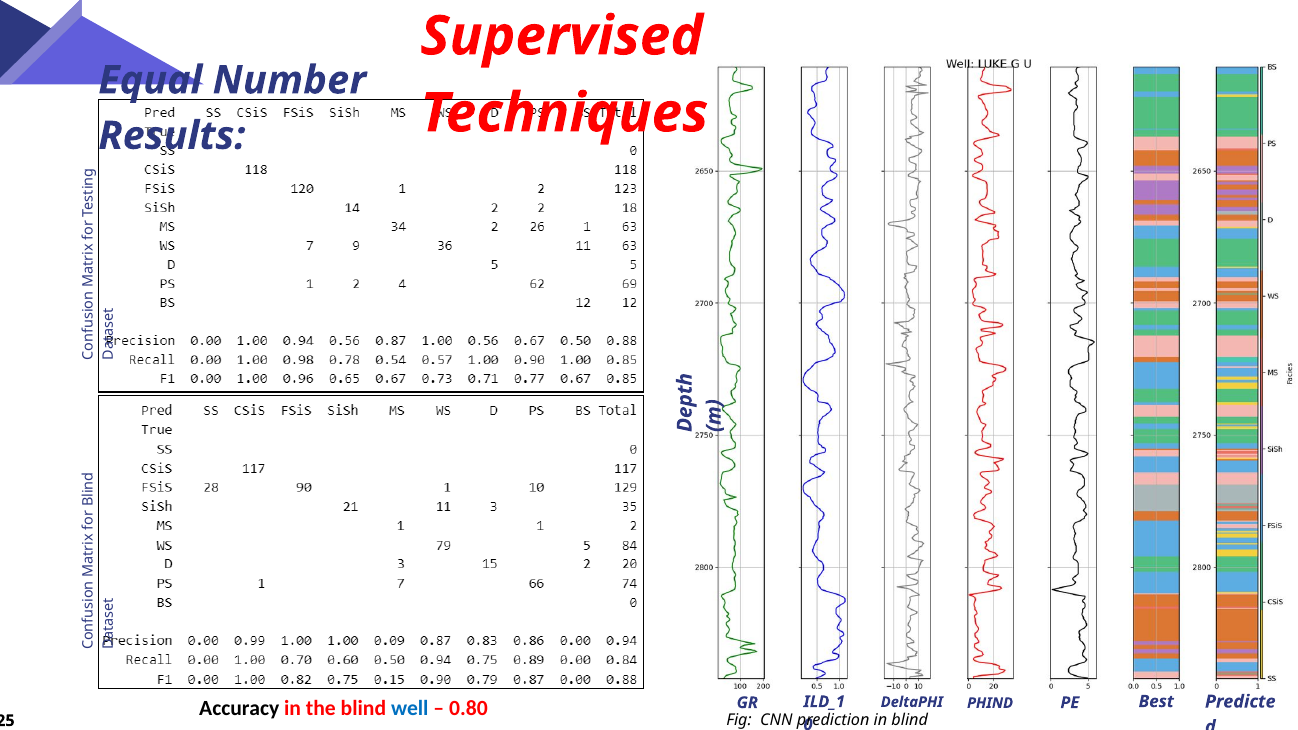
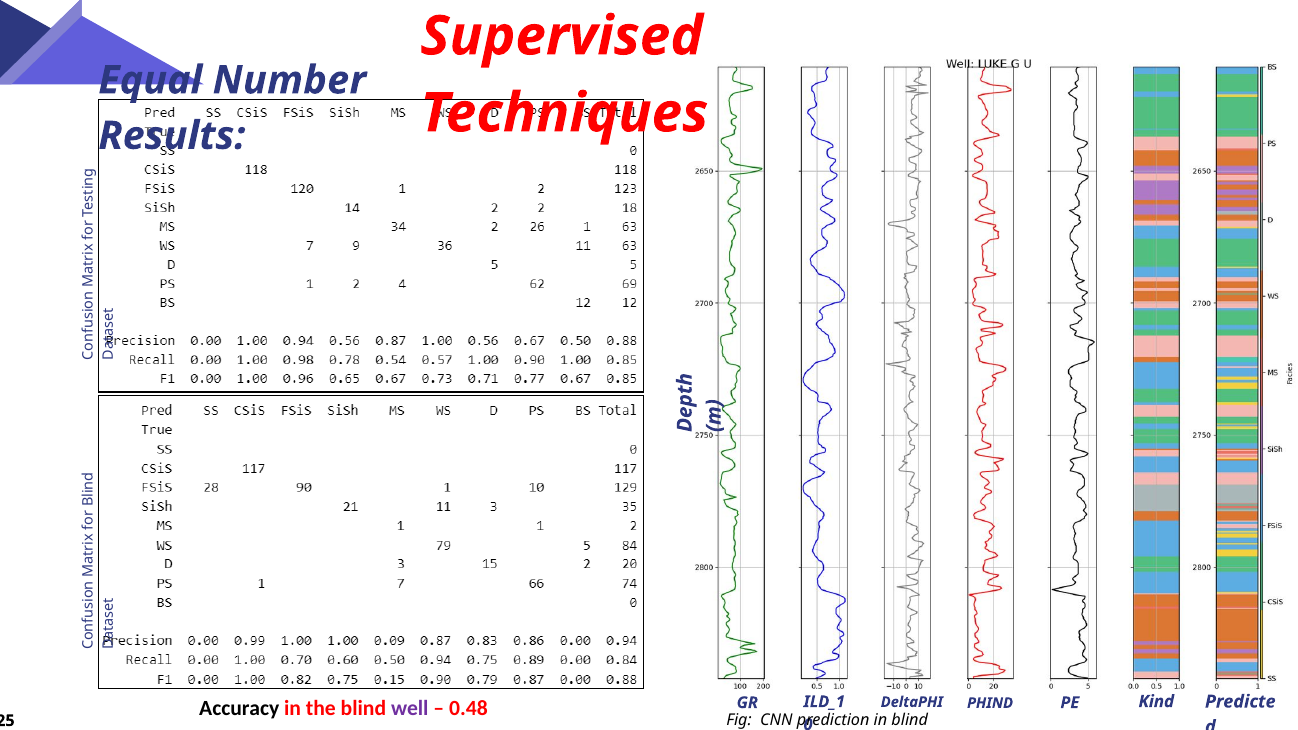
well colour: blue -> purple (410, 708)
0.80: 0.80 -> 0.48 (468, 708)
Best: Best -> Kind (1156, 702)
